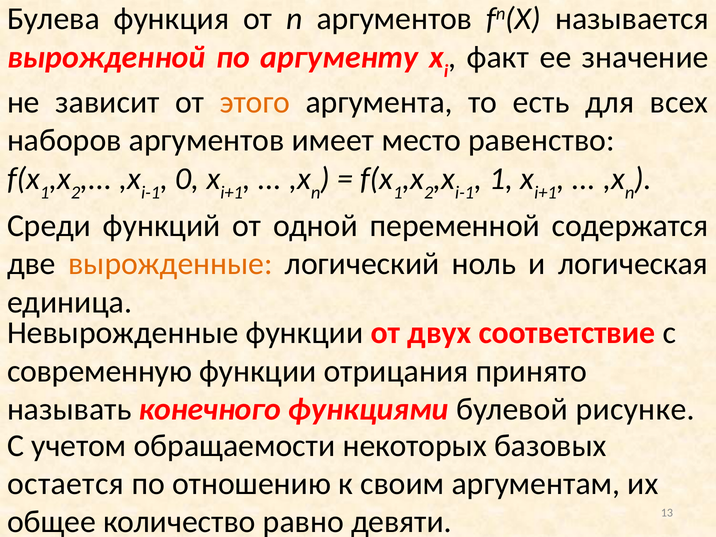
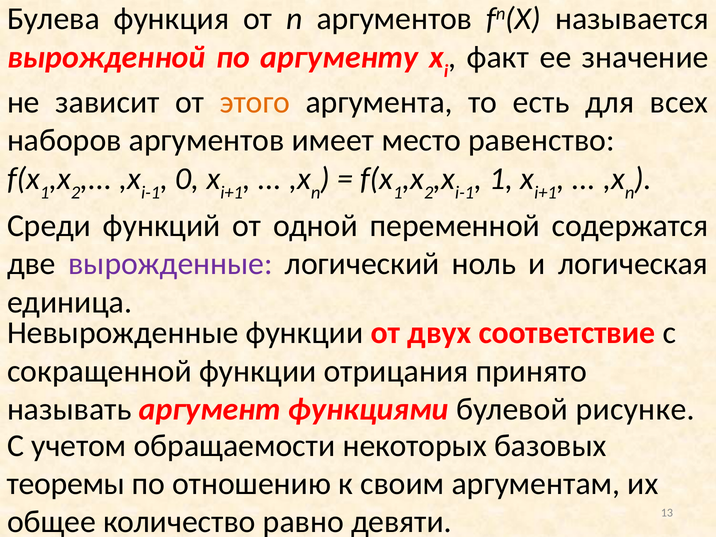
вырожденные colour: orange -> purple (170, 264)
современную: современную -> сокращенной (99, 371)
конечного: конечного -> аргумент (210, 409)
остается: остается -> теоремы (66, 484)
